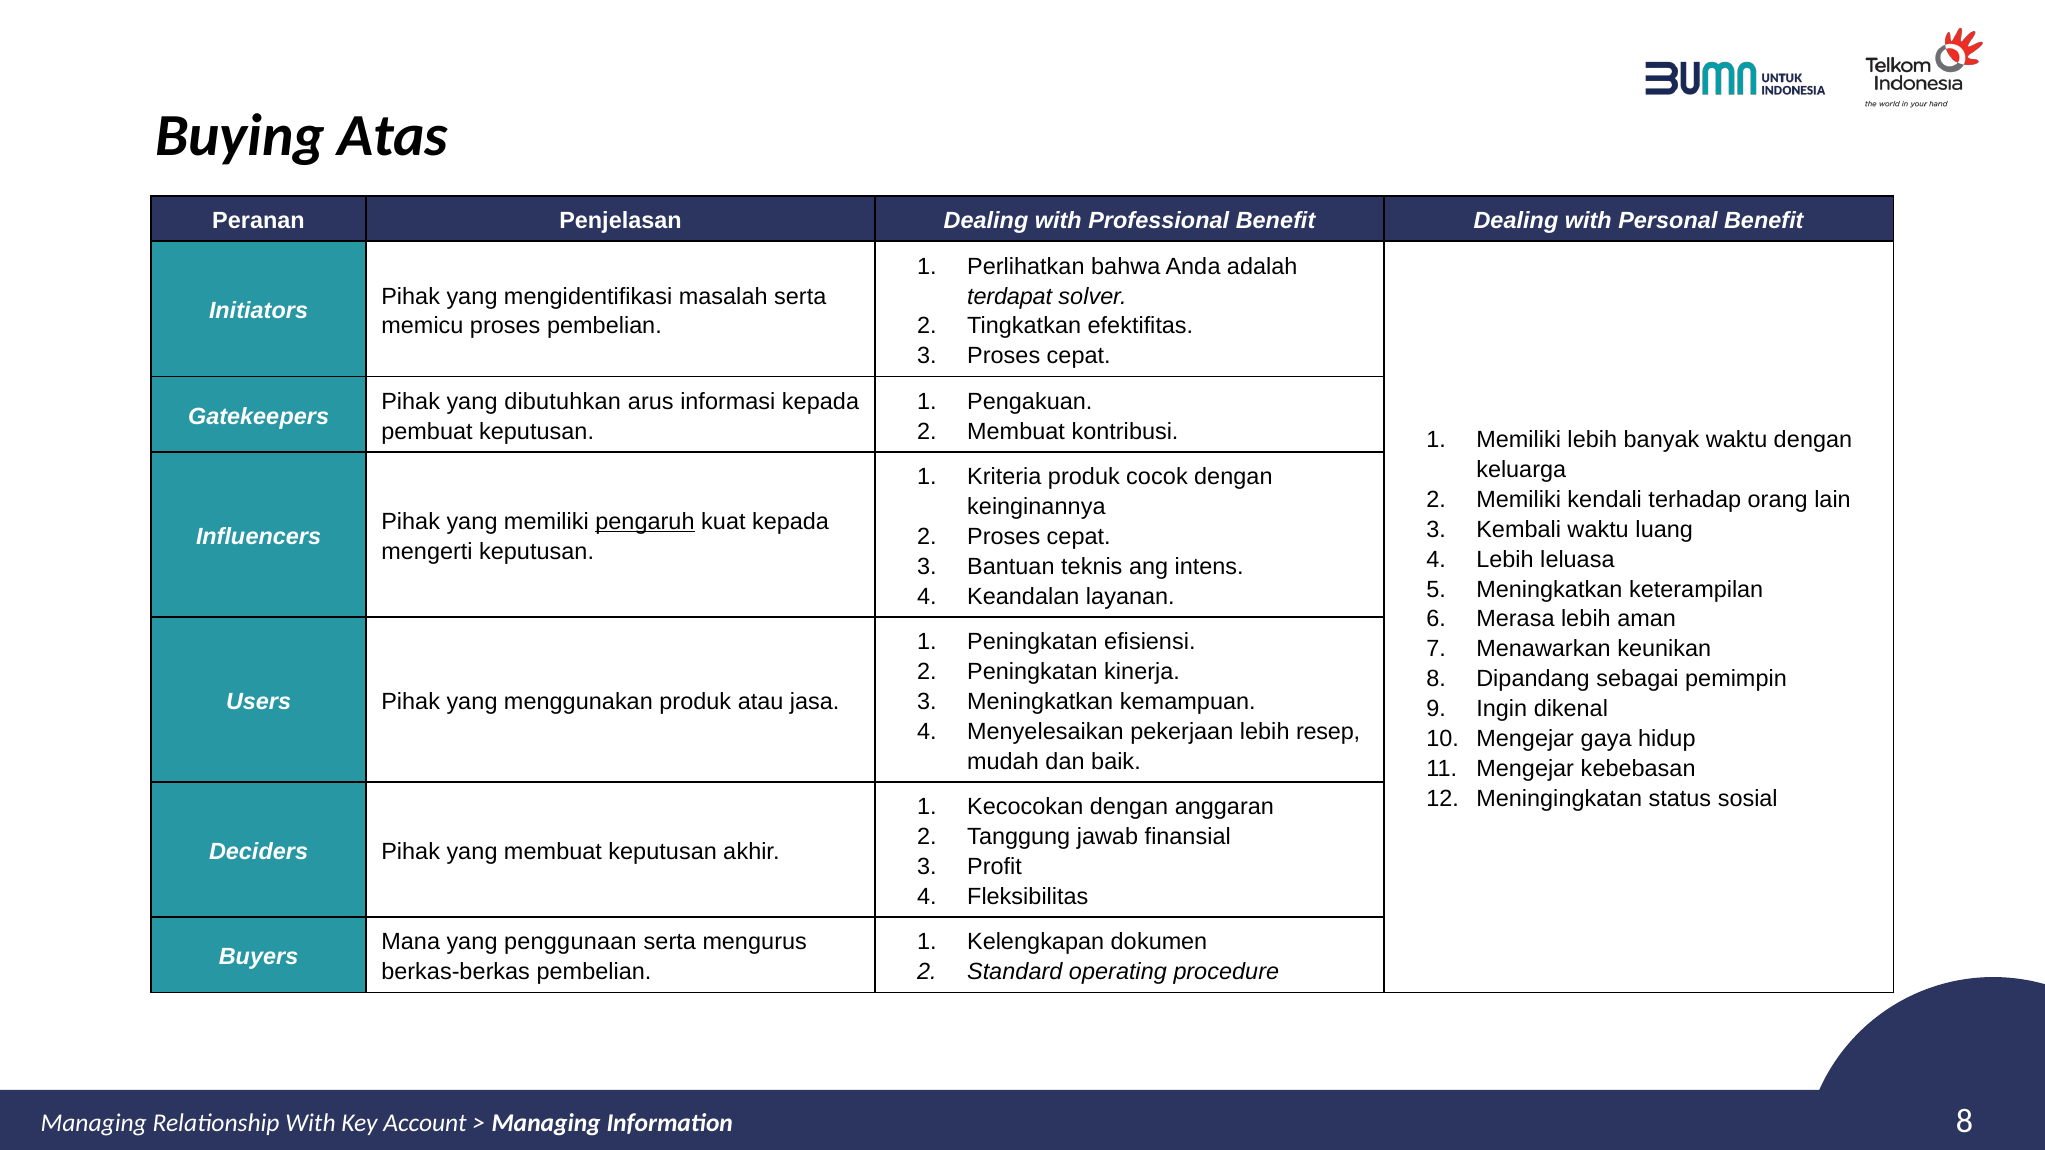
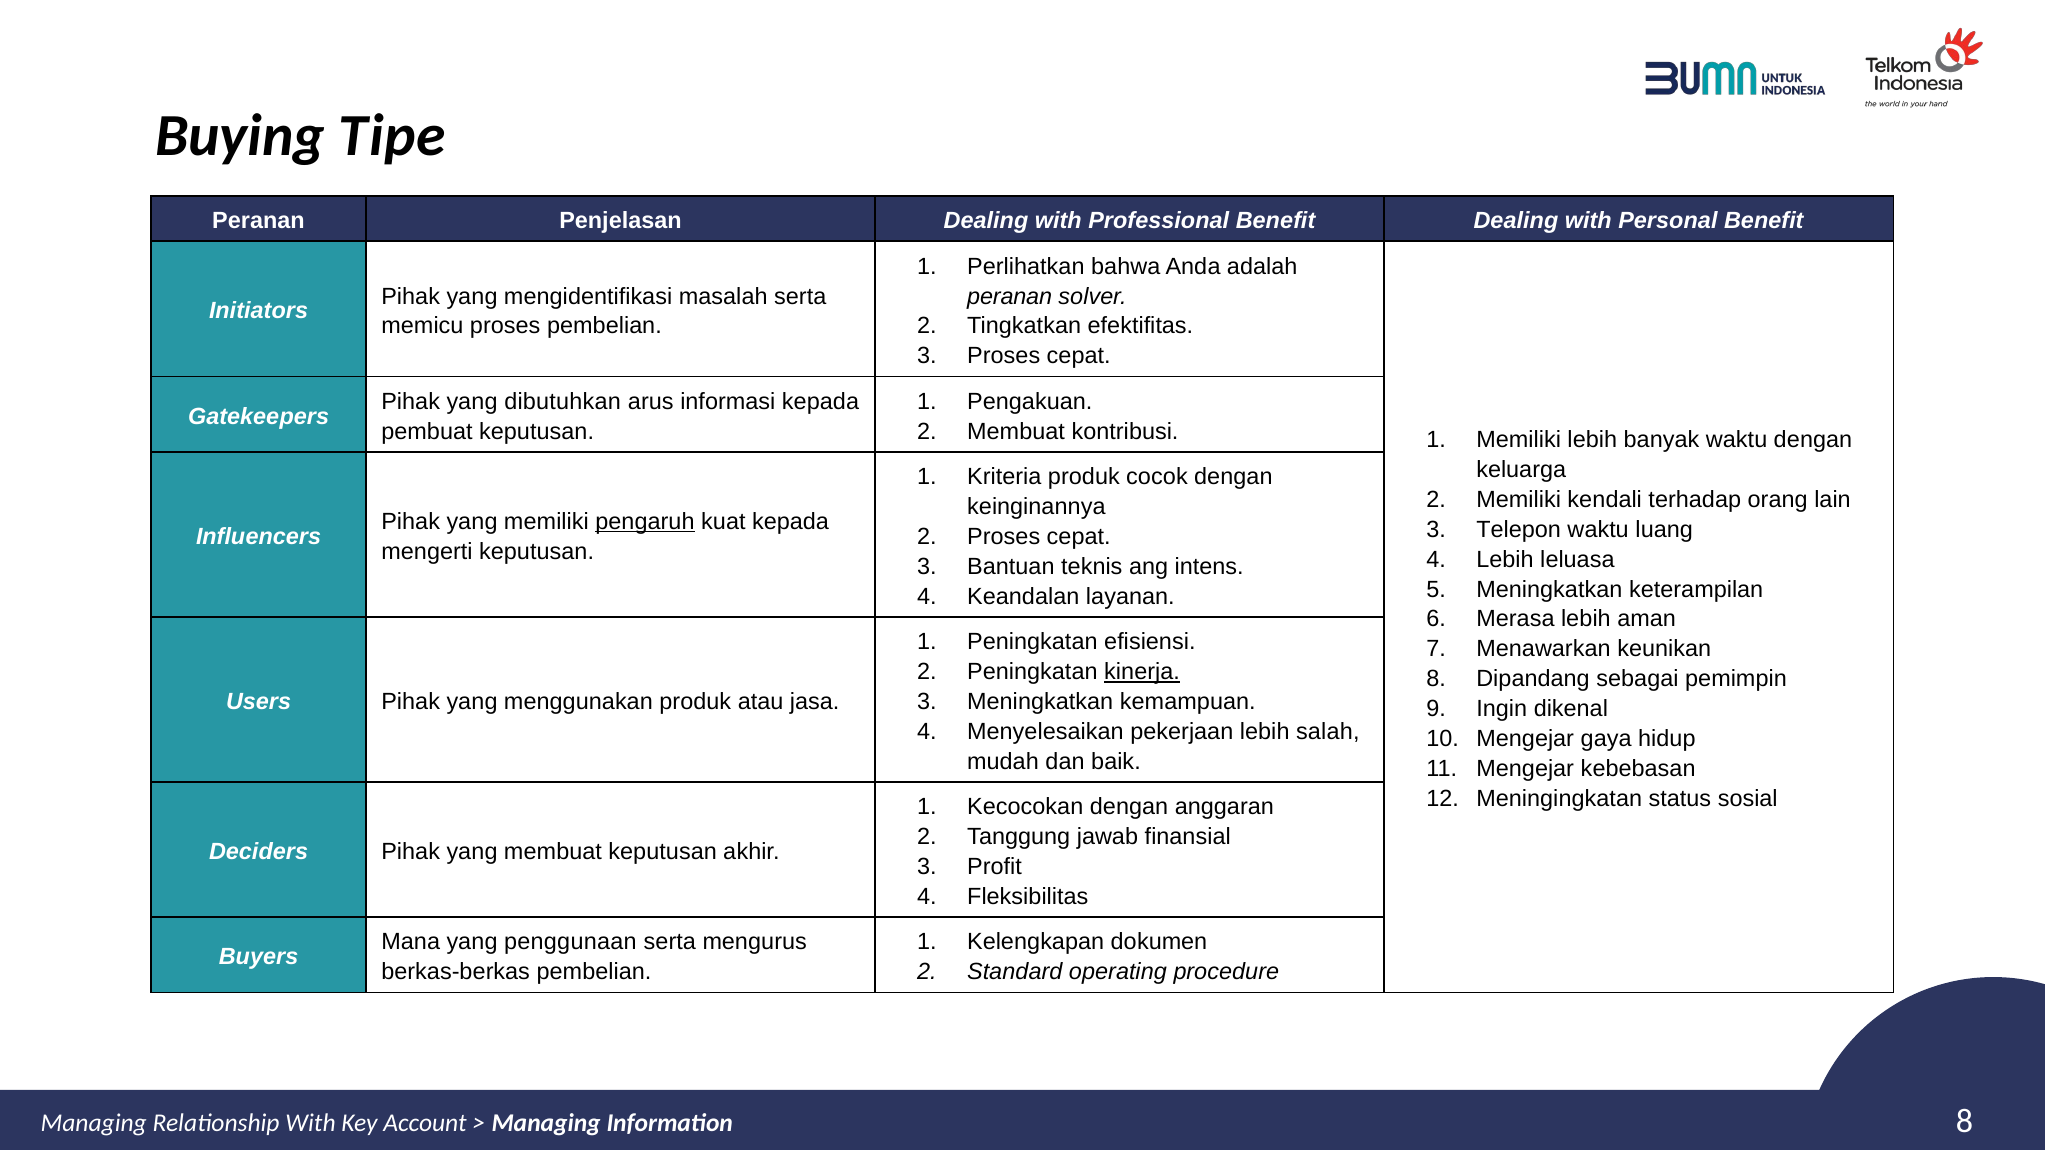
Atas: Atas -> Tipe (392, 136)
terdapat: terdapat -> peranan (1010, 296)
Kembali: Kembali -> Telepon (1519, 530)
kinerja underline: none -> present (1142, 672)
resep: resep -> salah (1328, 732)
